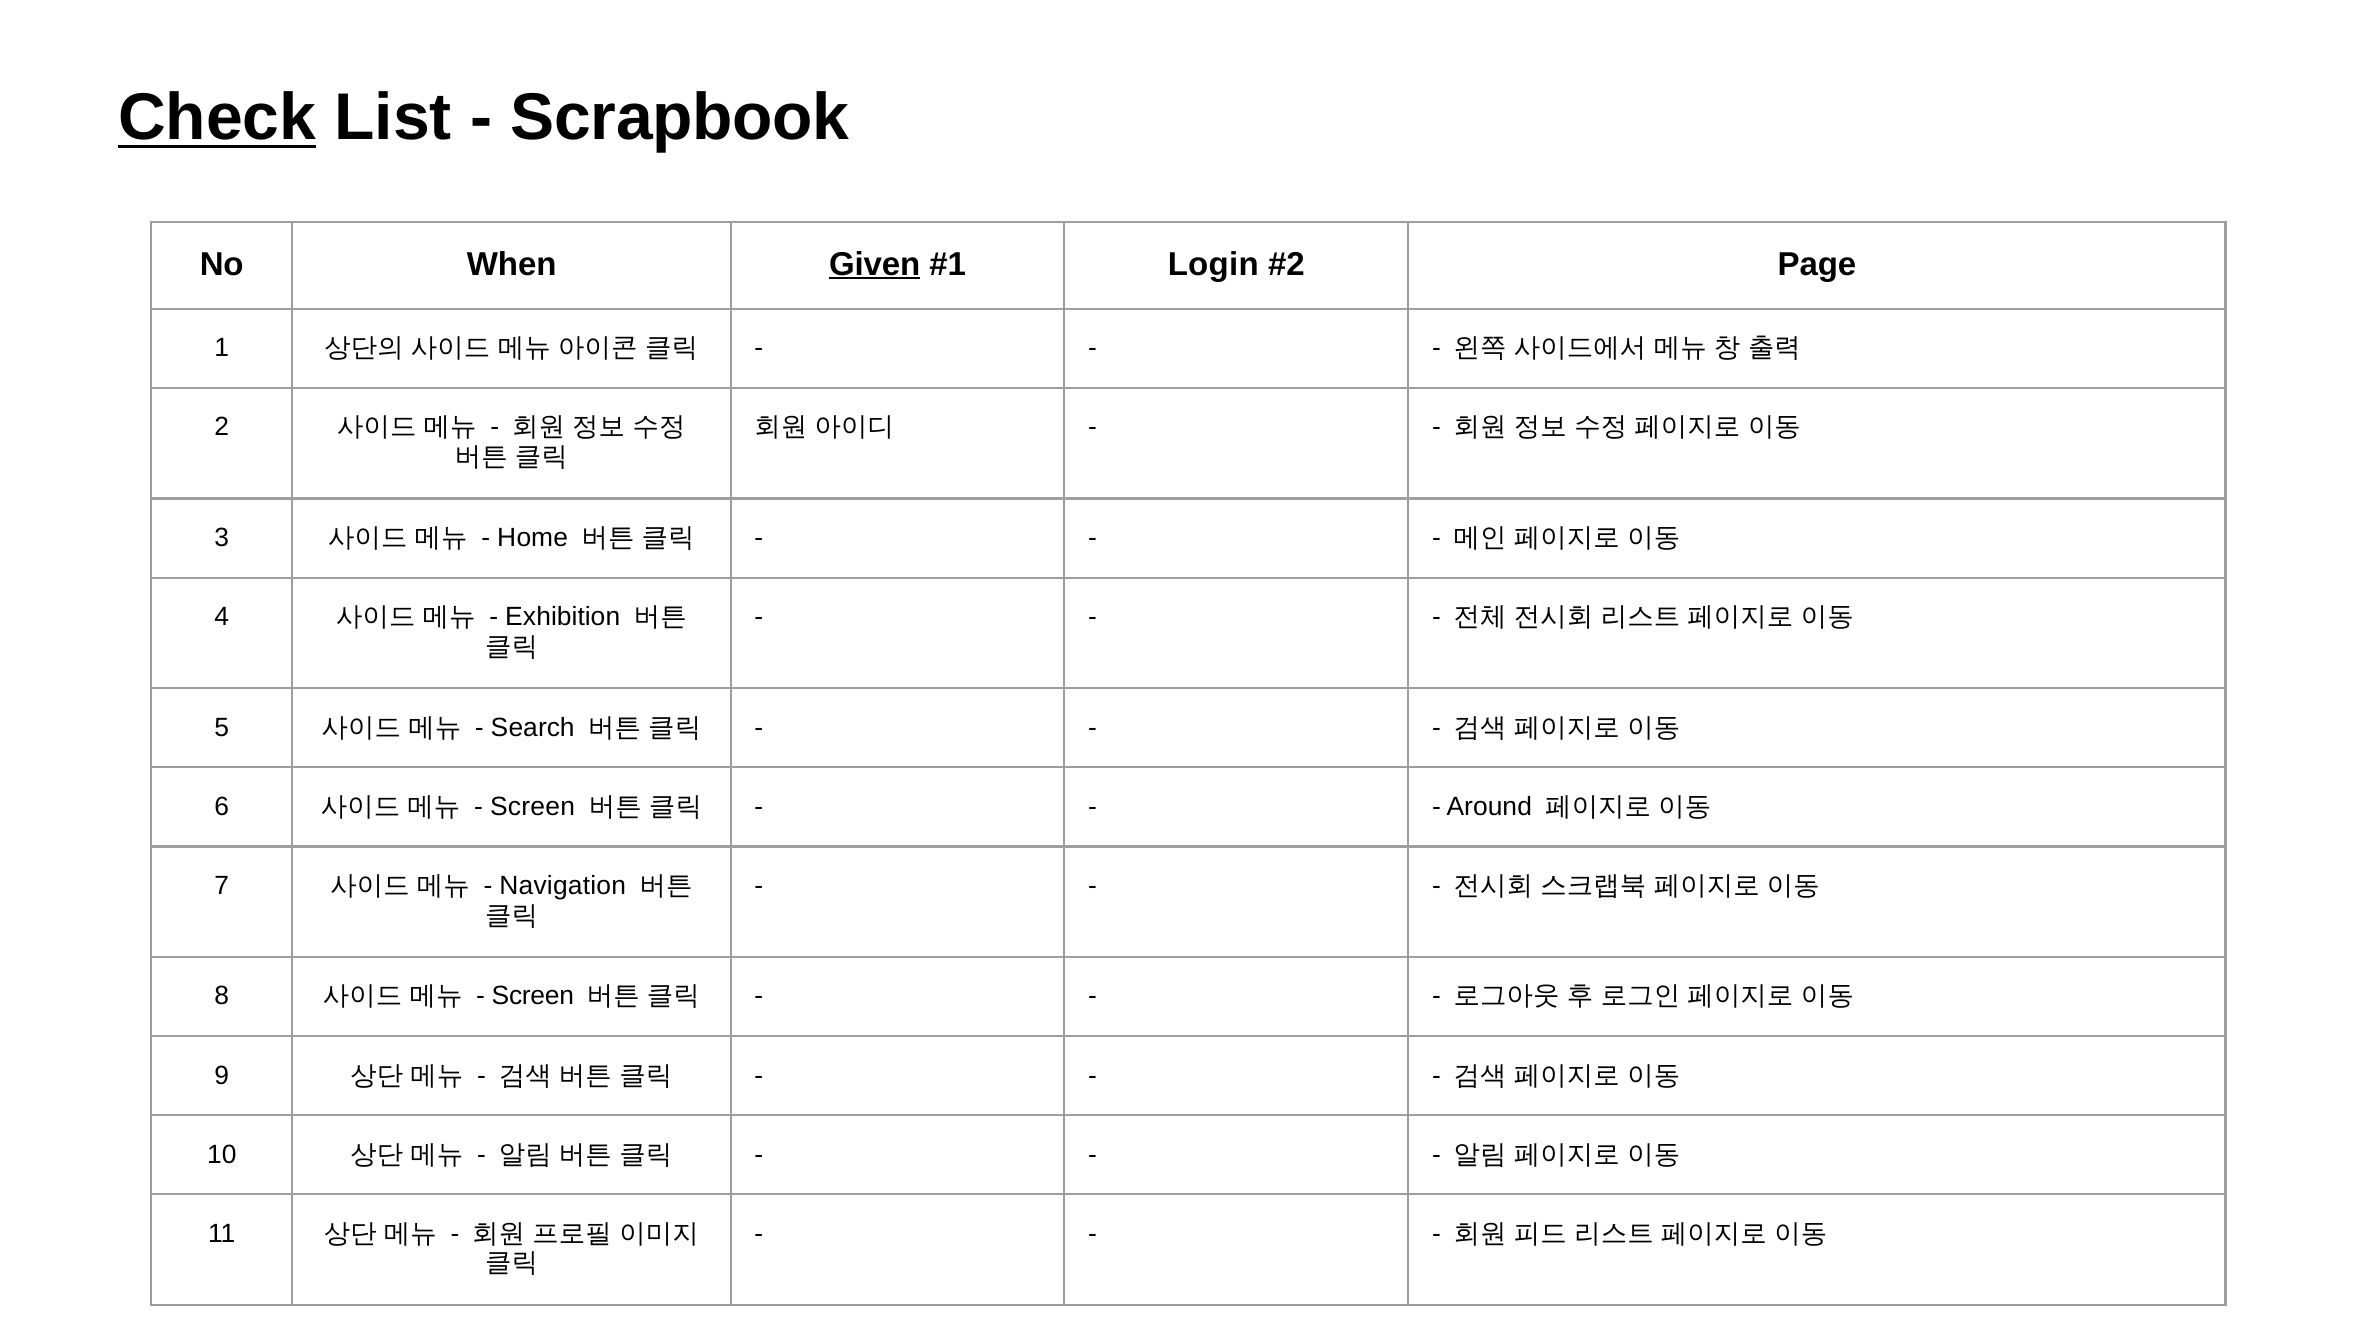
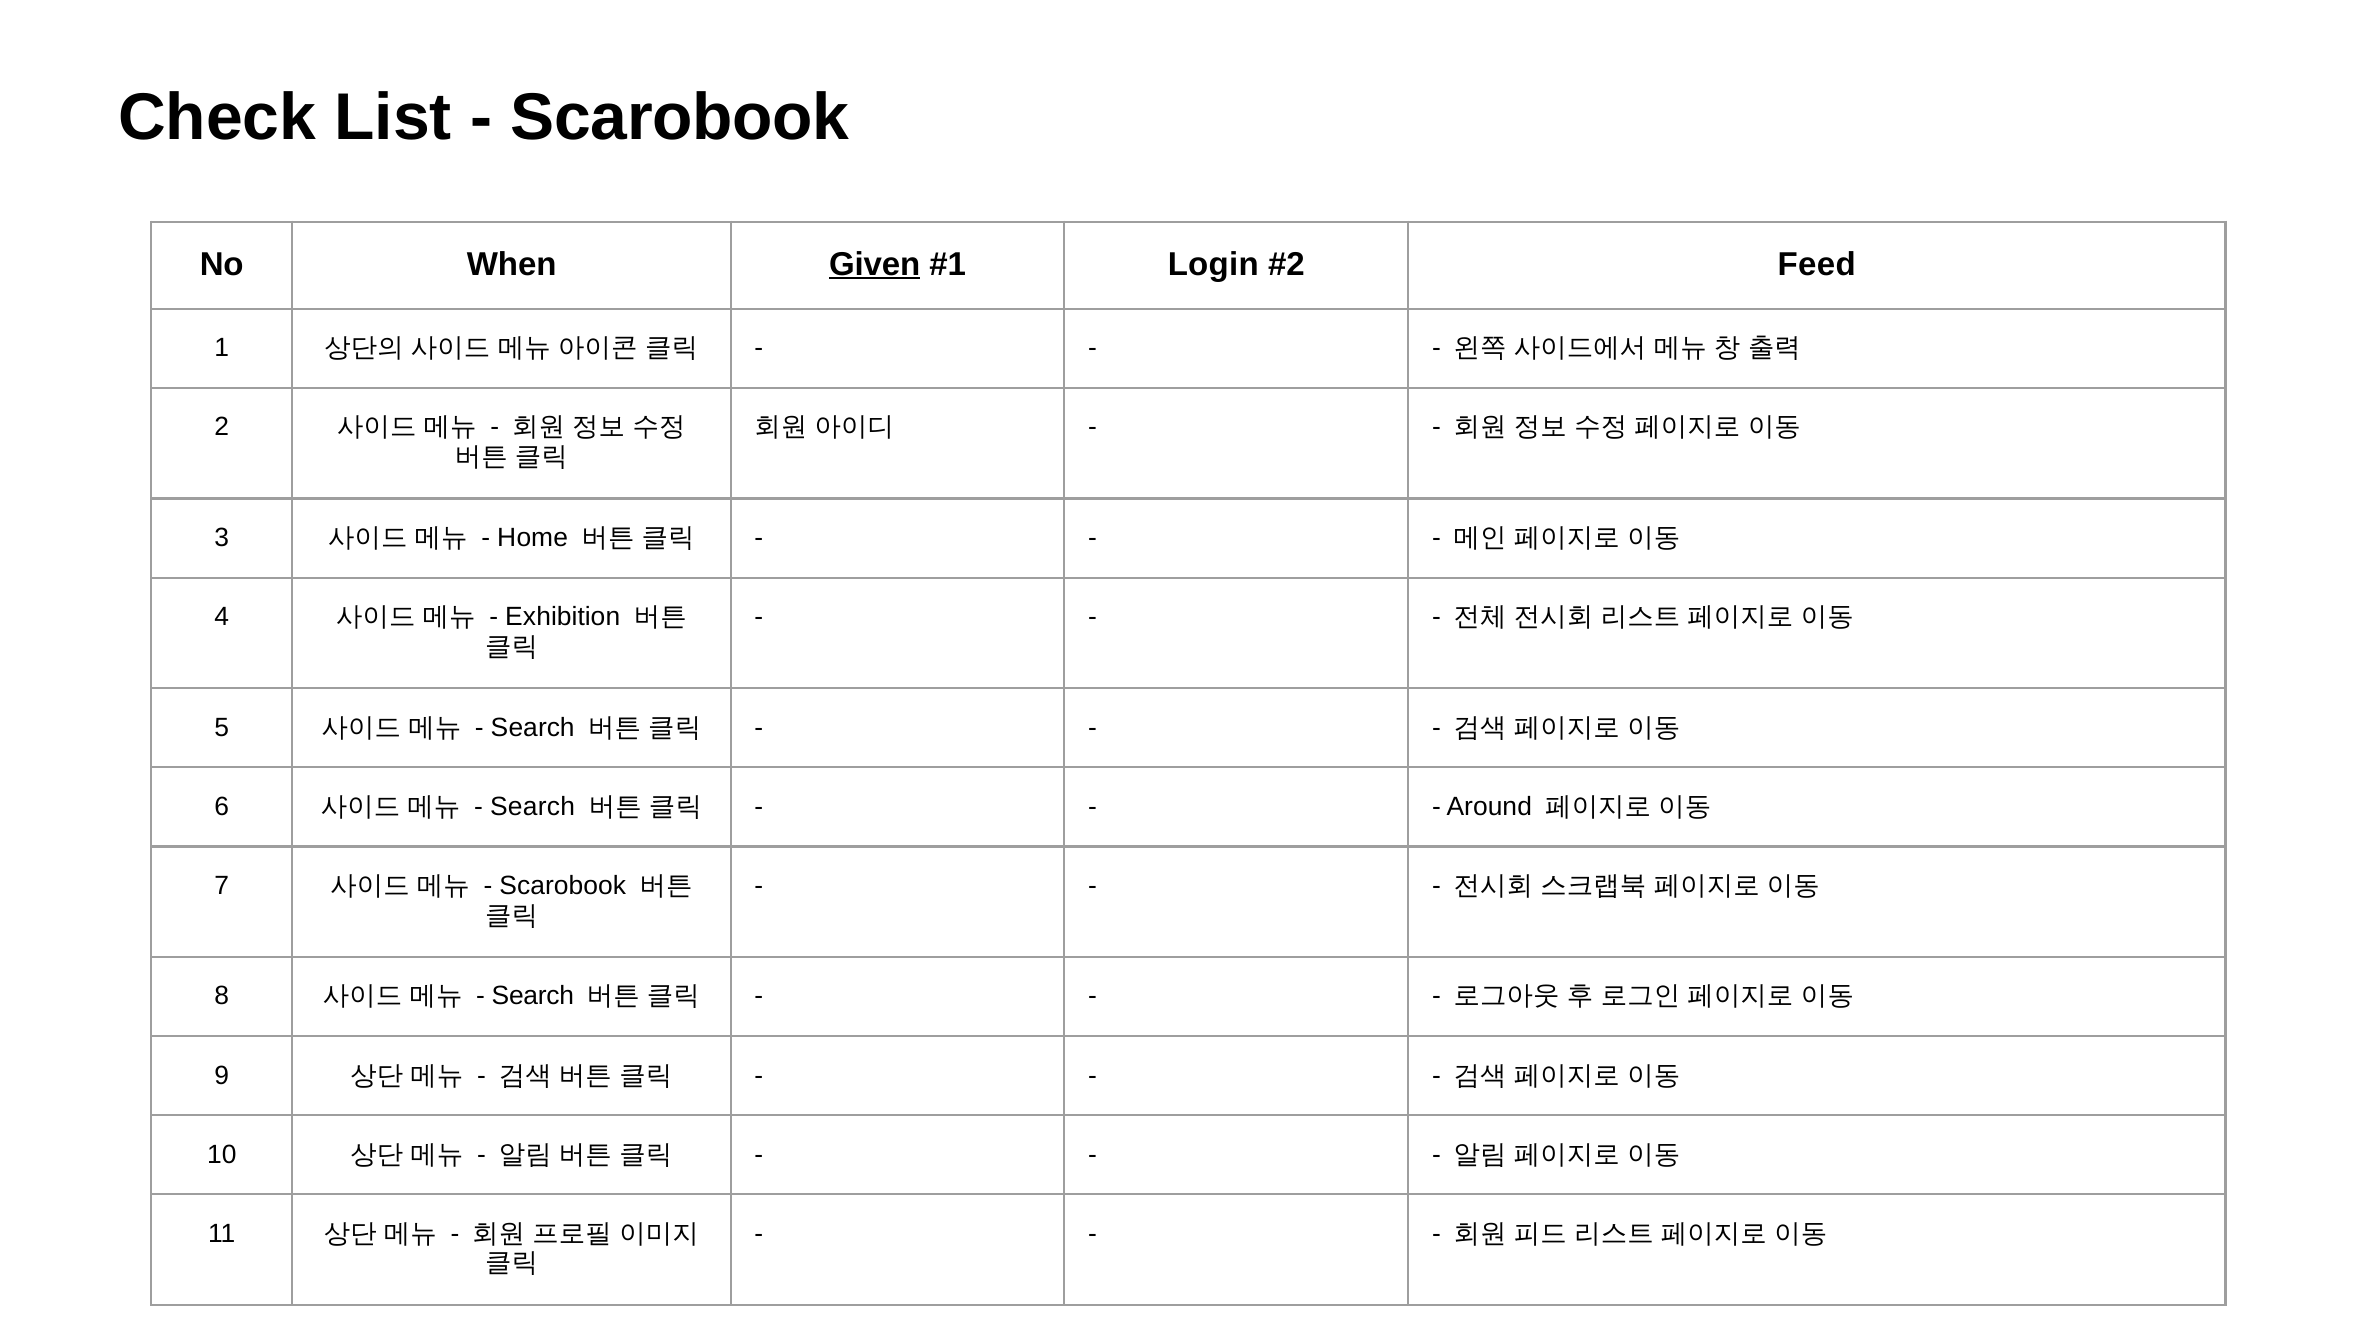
Check underline: present -> none (217, 118)
Scrapbook: Scrapbook -> Scarobook (680, 118)
Page: Page -> Feed (1817, 264)
Screen: Screen -> Search (533, 807)
Navigation: Navigation -> Scarobook (563, 886)
Screen: Screen -> Search (533, 996)
